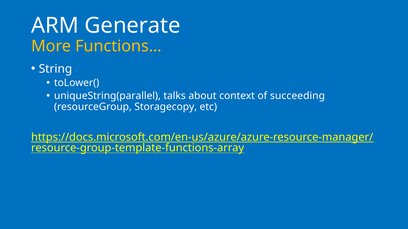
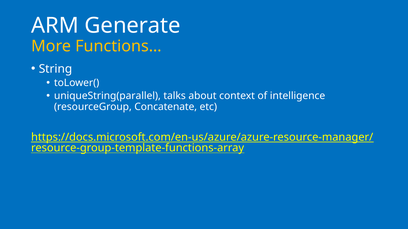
succeeding: succeeding -> intelligence (298, 96)
Storagecopy: Storagecopy -> Concatenate (166, 107)
